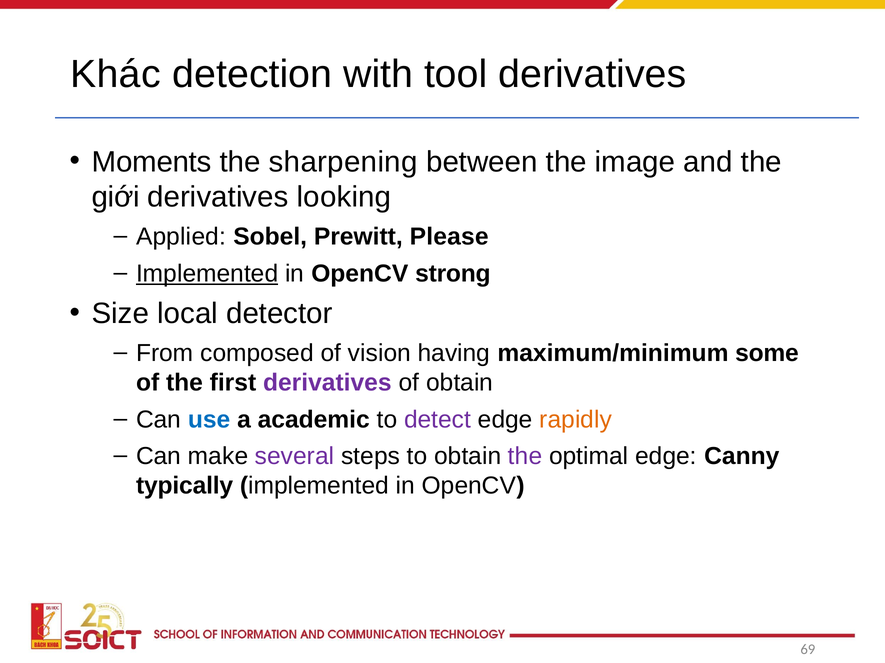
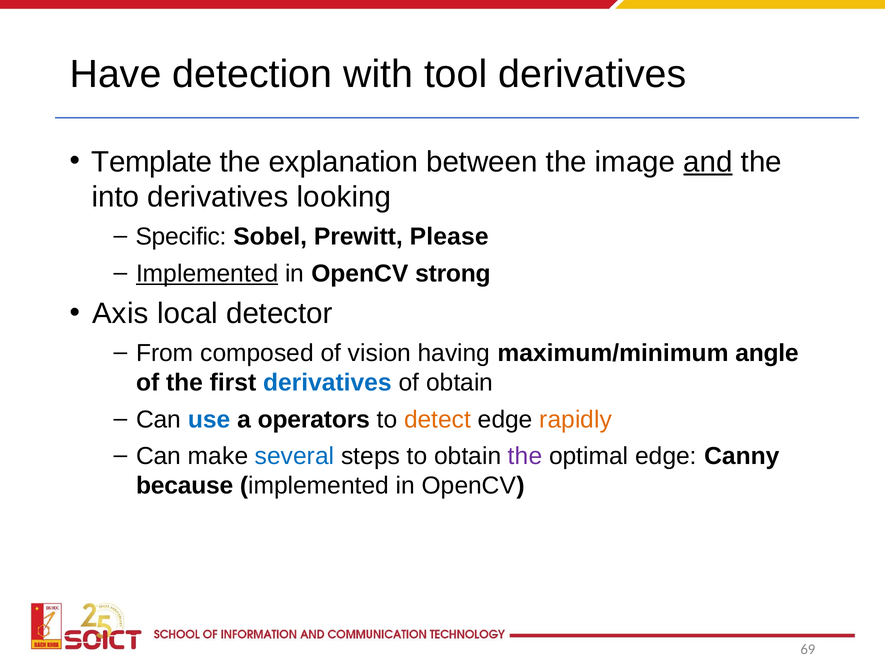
Khác: Khác -> Have (116, 74)
Moments: Moments -> Template (152, 162)
sharpening: sharpening -> explanation (343, 162)
and underline: none -> present (708, 162)
giới: giới -> into (116, 197)
Applied: Applied -> Specific (181, 237)
Size: Size -> Axis (120, 314)
some: some -> angle (767, 353)
derivatives colour: purple -> blue (327, 383)
academic: academic -> operators (314, 420)
detect colour: purple -> orange (438, 420)
several colour: purple -> blue (295, 457)
typically: typically -> because (185, 486)
